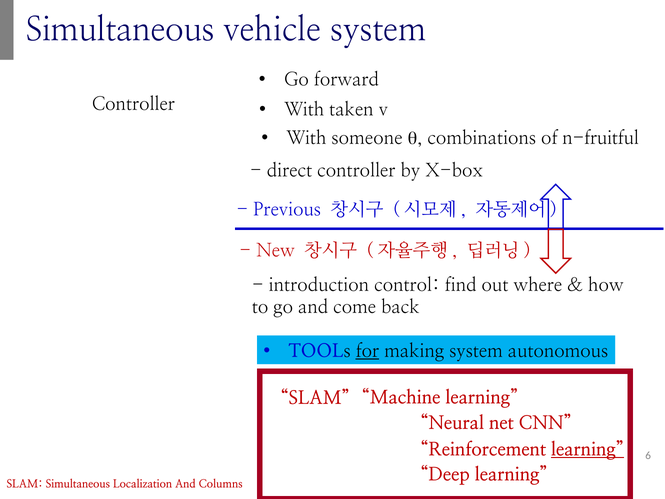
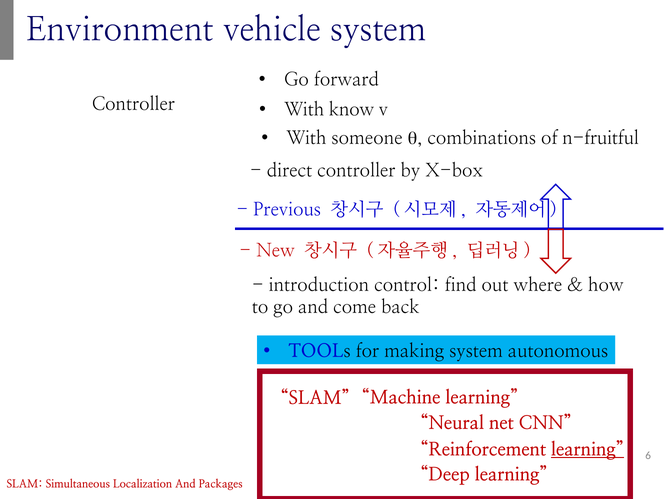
Simultaneous: Simultaneous -> Environment (120, 30)
taken: taken -> know (352, 110)
for underline: present -> none (367, 351)
Columns: Columns -> Packages (221, 484)
